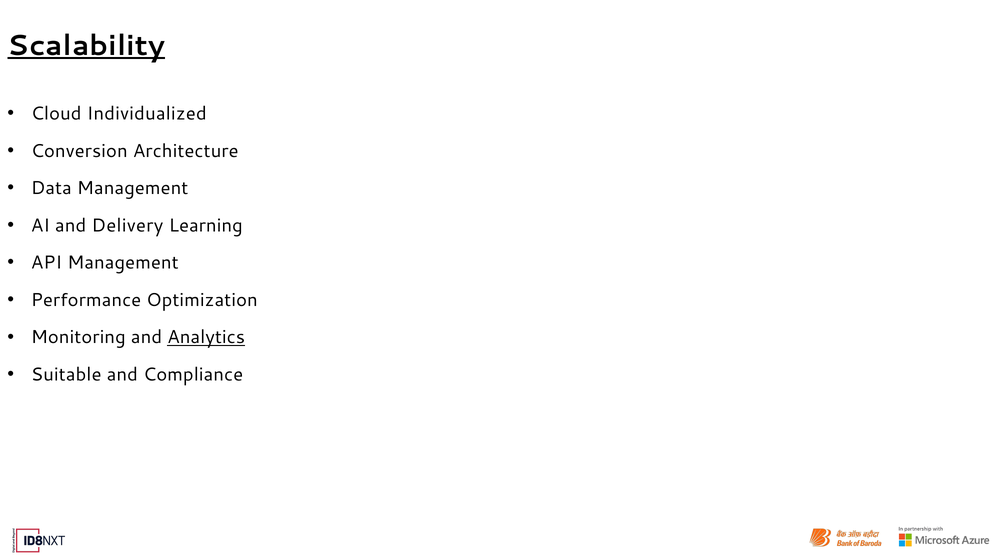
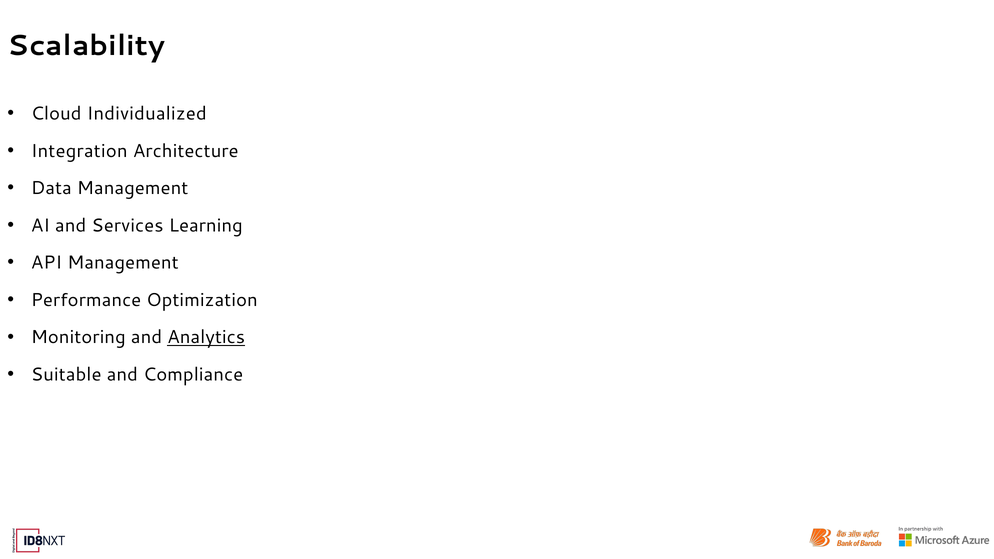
Scalability underline: present -> none (86, 46)
Conversion: Conversion -> Integration (79, 151)
Delivery: Delivery -> Services (127, 226)
